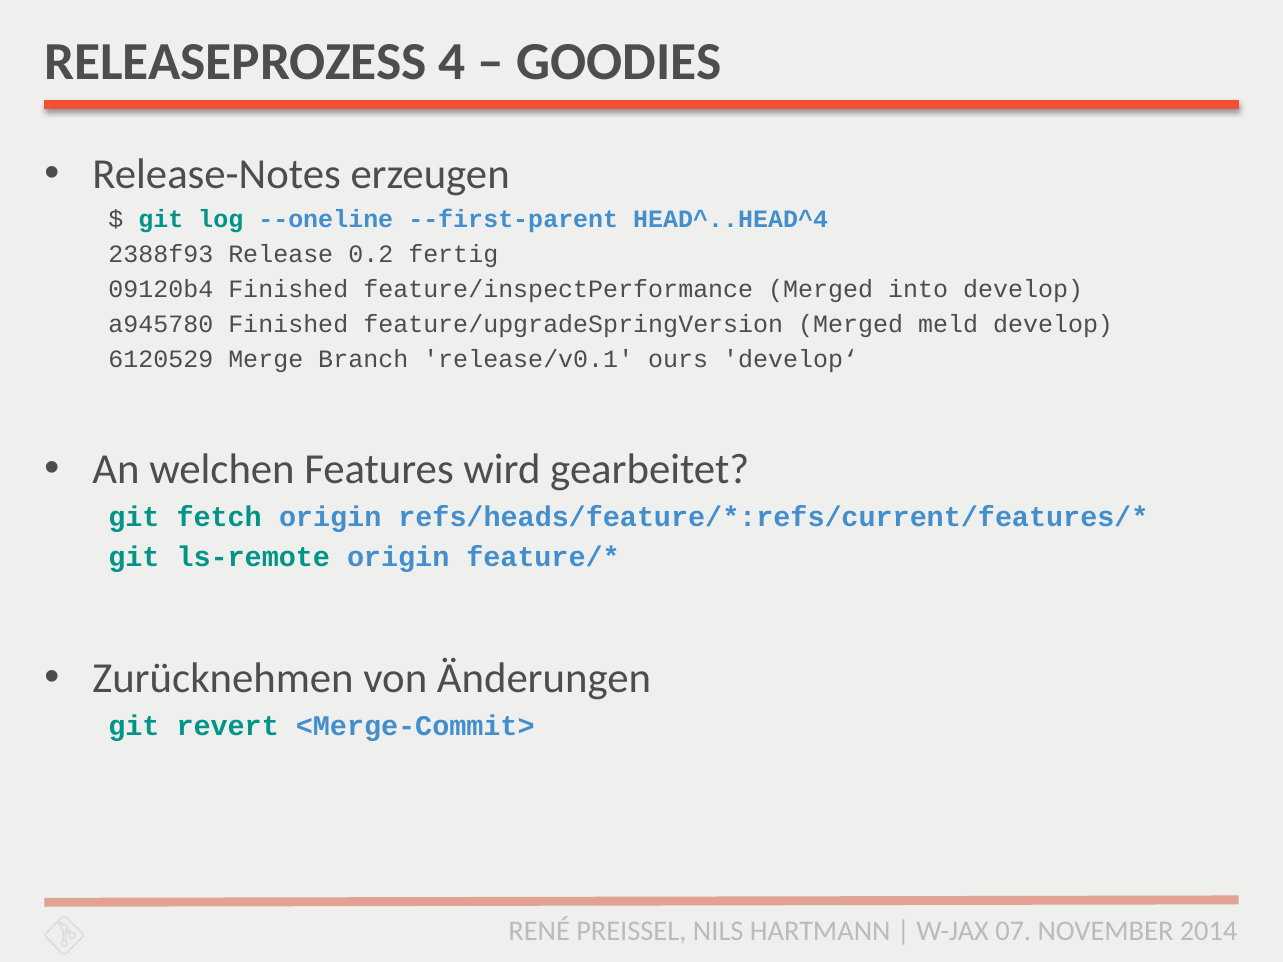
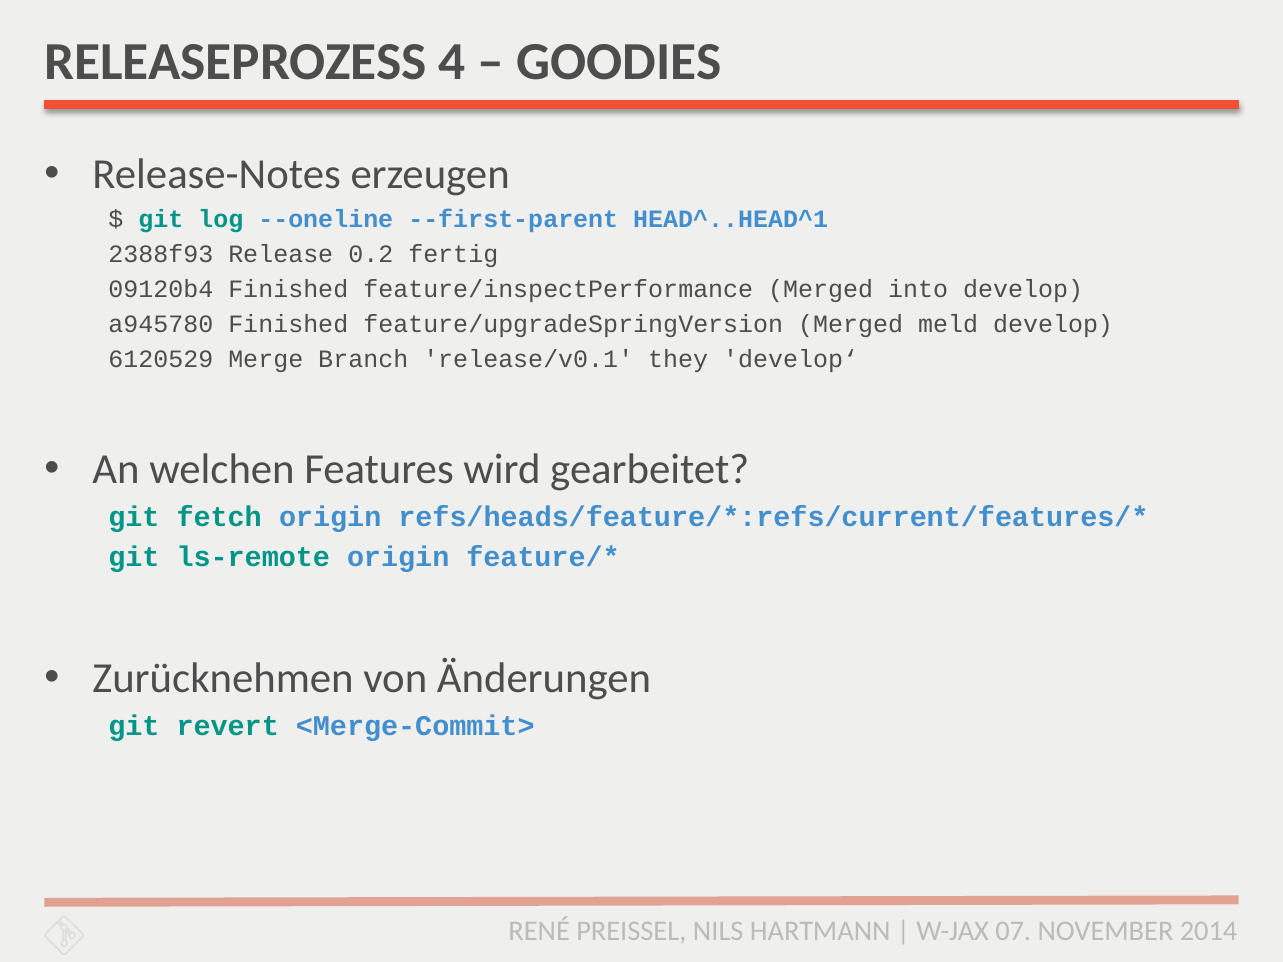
HEAD^..HEAD^4: HEAD^..HEAD^4 -> HEAD^..HEAD^1 (731, 219)
ours: ours -> they (678, 359)
